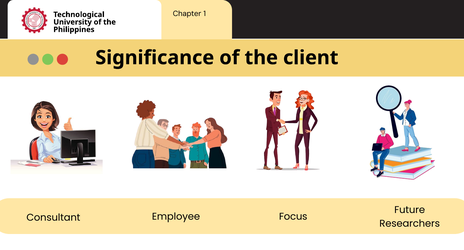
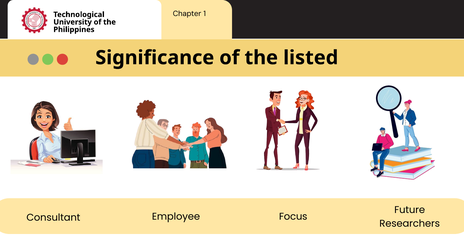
client: client -> listed (311, 58)
